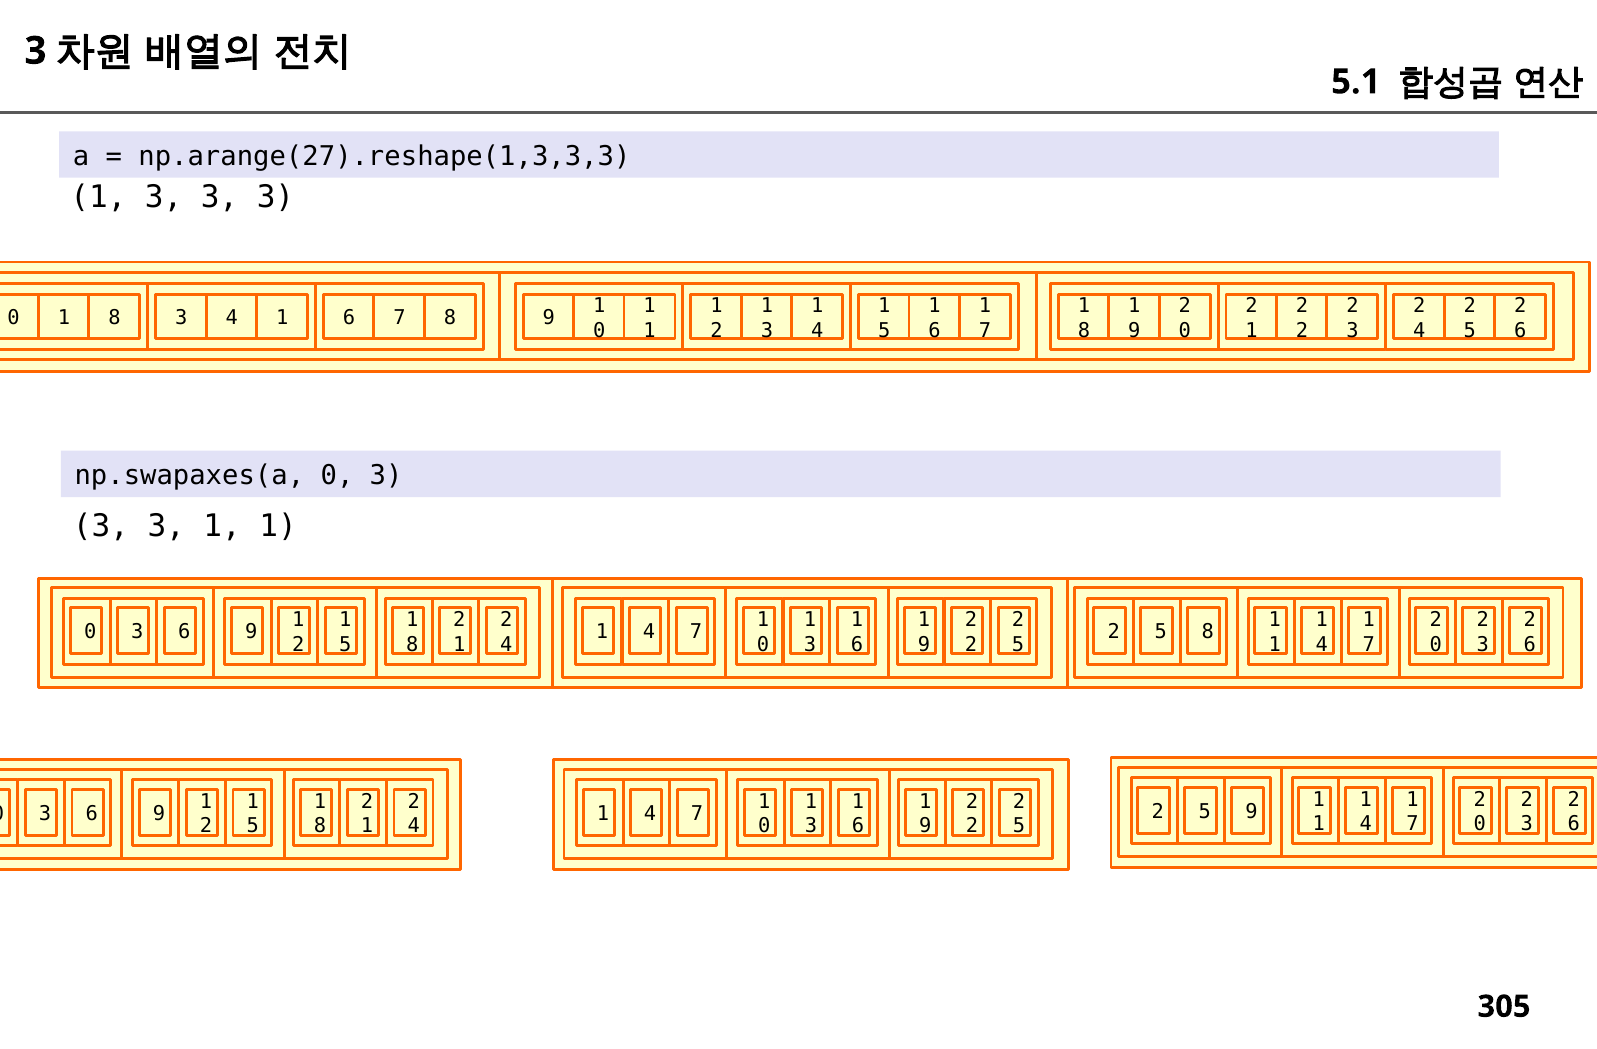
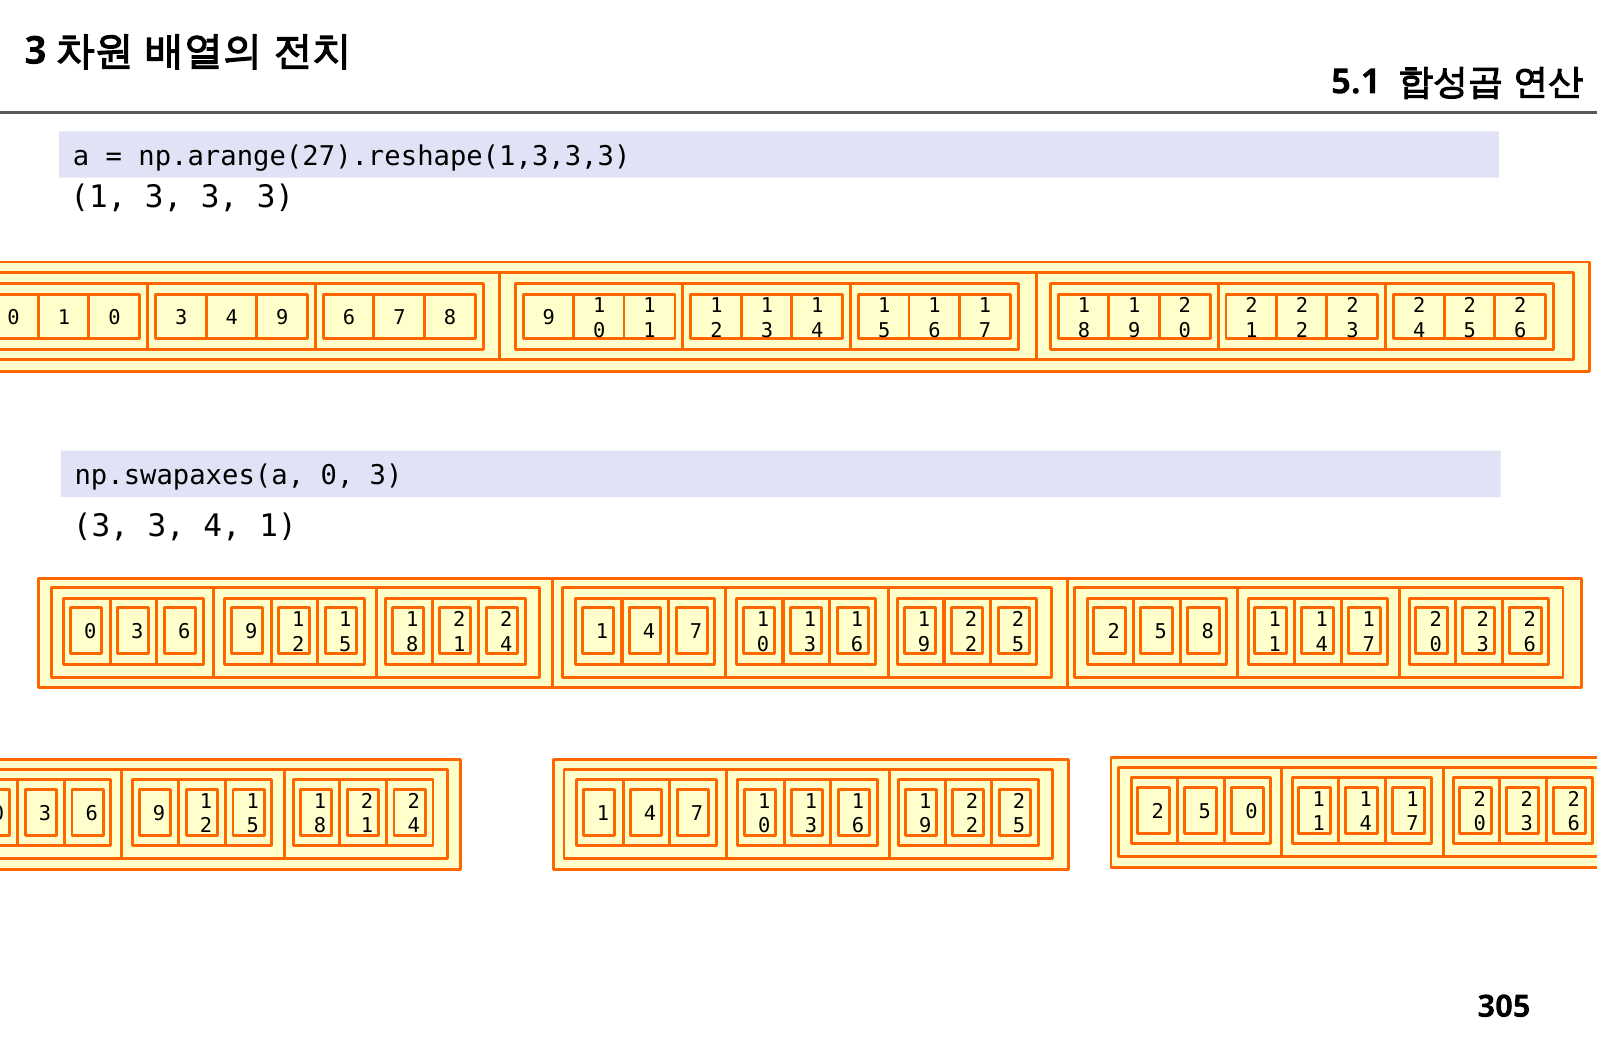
0 1 8: 8 -> 0 (114, 318)
3 4 1: 1 -> 9 (282, 318)
3 3 1: 1 -> 4 (222, 526)
5 9: 9 -> 0 (1252, 812)
